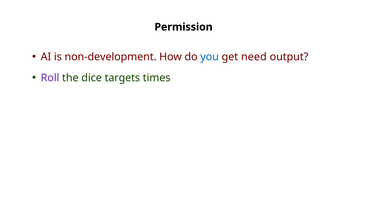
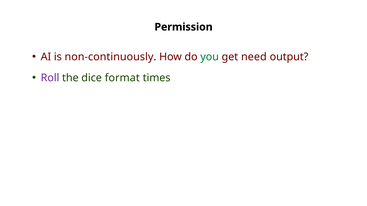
non-development: non-development -> non-continuously (110, 57)
you colour: blue -> green (210, 57)
targets: targets -> format (122, 78)
